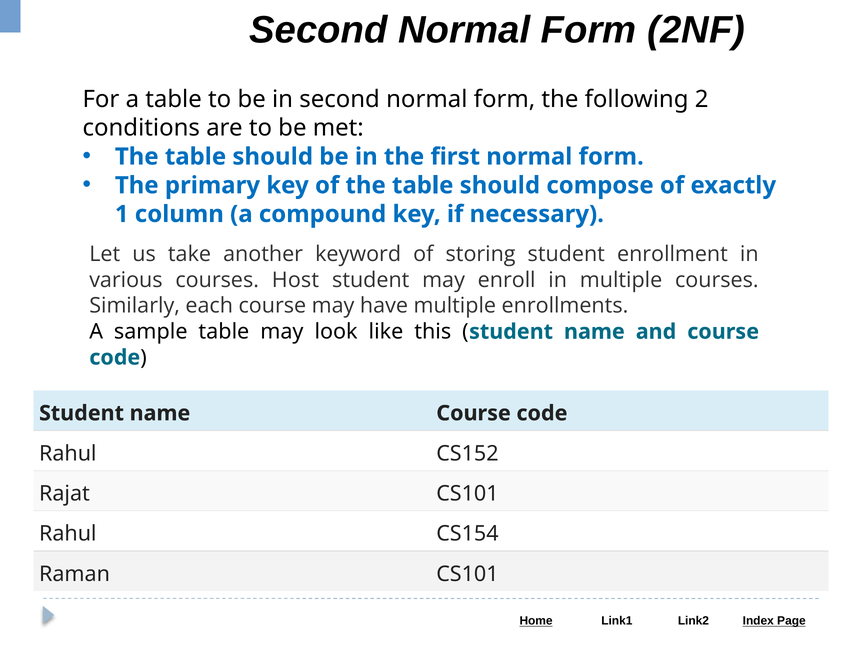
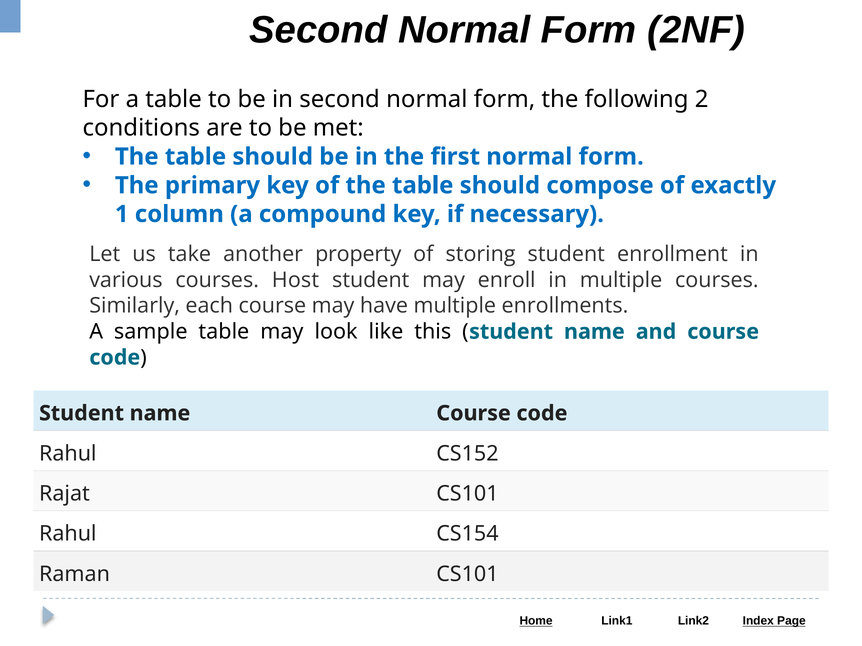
keyword: keyword -> property (358, 254)
